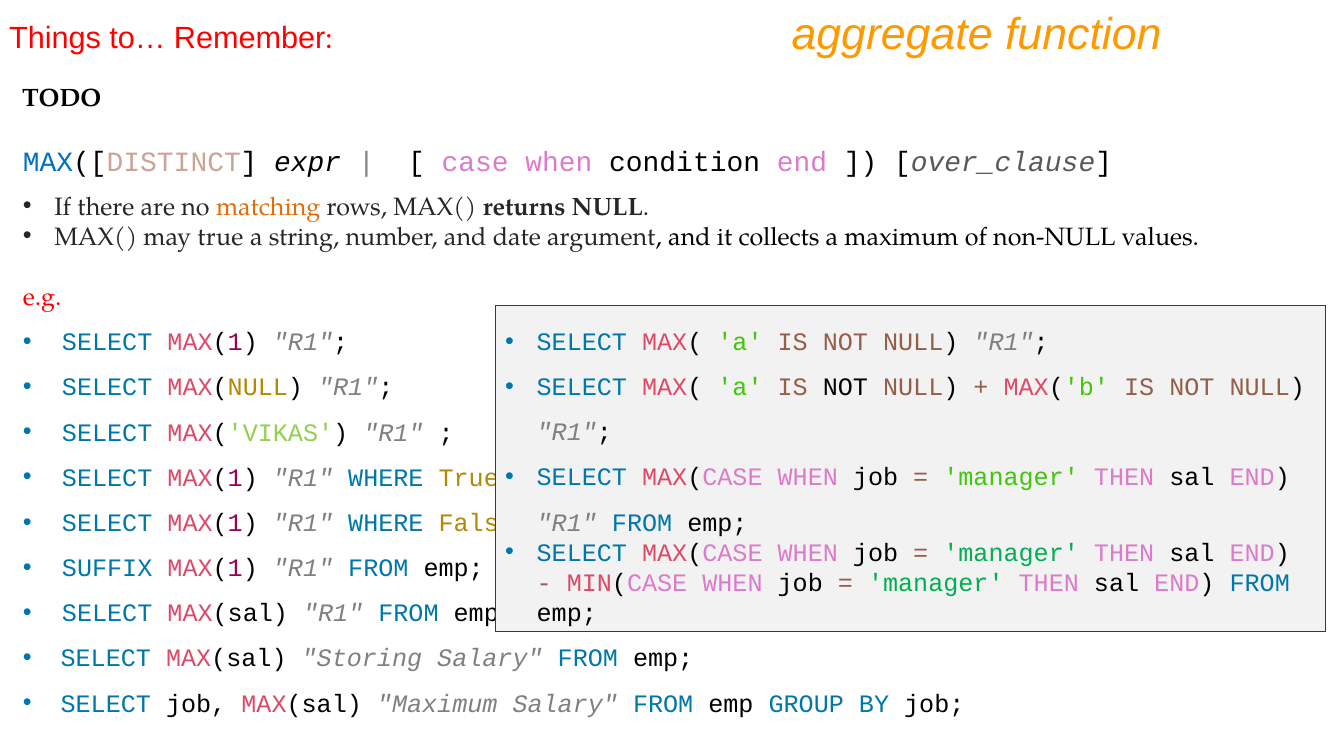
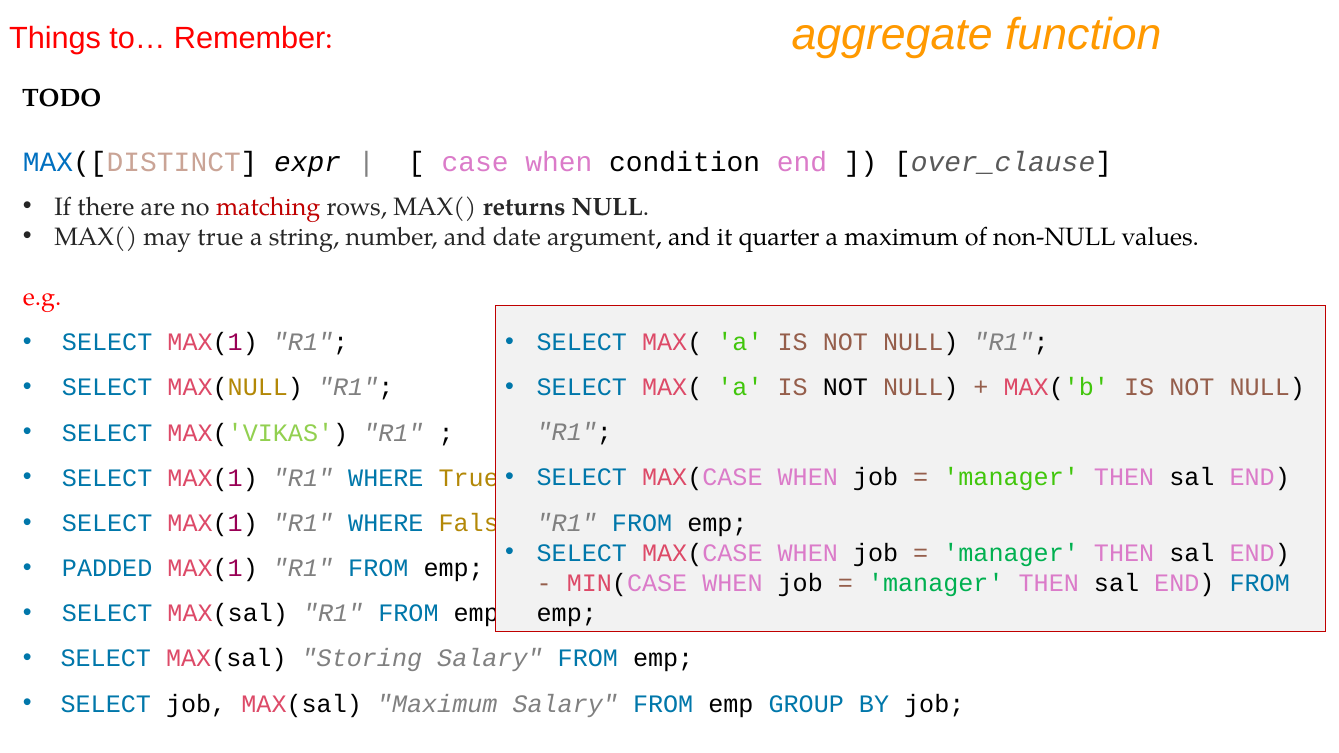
matching colour: orange -> red (268, 207)
collects: collects -> quarter (779, 237)
SUFFIX: SUFFIX -> PADDED (107, 568)
